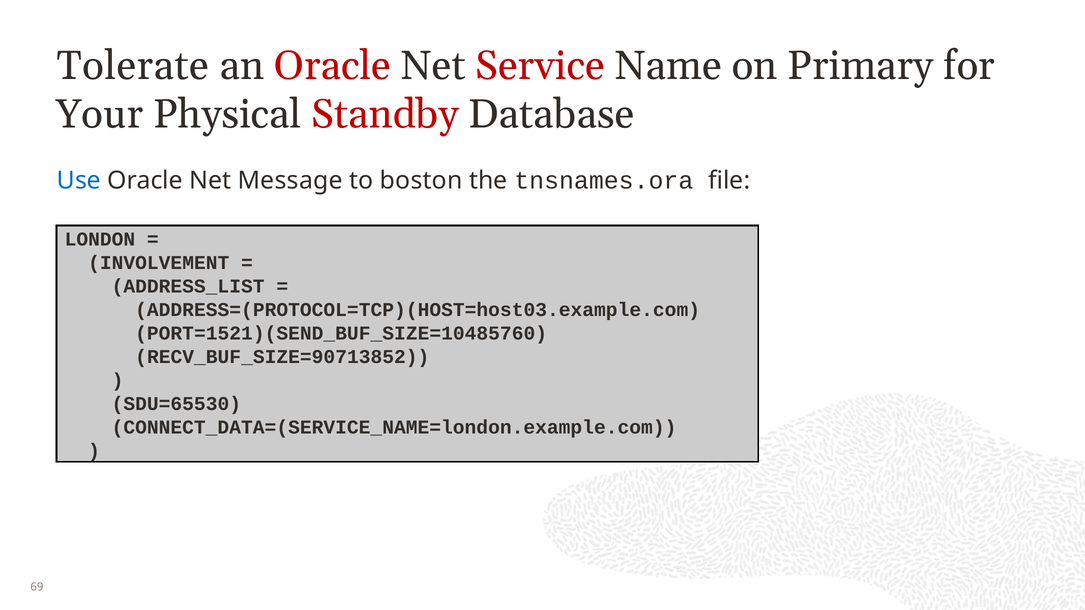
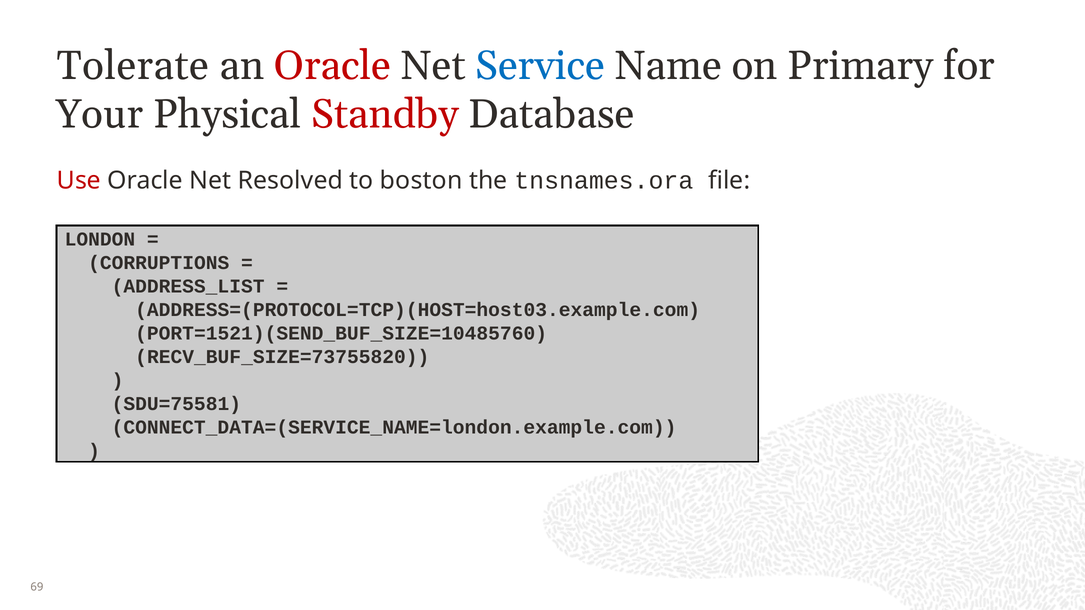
Service colour: red -> blue (540, 66)
Use colour: blue -> red (79, 181)
Message: Message -> Resolved (290, 181)
INVOLVEMENT: INVOLVEMENT -> CORRUPTIONS (159, 263)
RECV_BUF_SIZE=90713852: RECV_BUF_SIZE=90713852 -> RECV_BUF_SIZE=73755820 (282, 357)
SDU=65530: SDU=65530 -> SDU=75581 (176, 404)
